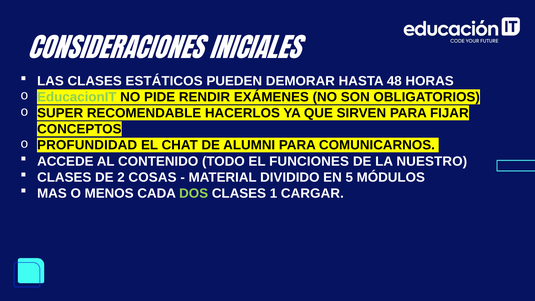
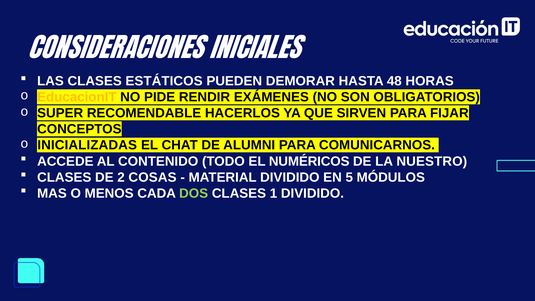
EducacionIT colour: light green -> yellow (77, 97)
PROFUNDIDAD: PROFUNDIDAD -> INICIALIZADAS (87, 145)
FUNCIONES: FUNCIONES -> NUMÉRICOS (309, 161)
1 CARGAR: CARGAR -> DIVIDIDO (312, 193)
